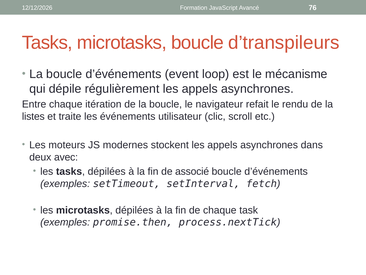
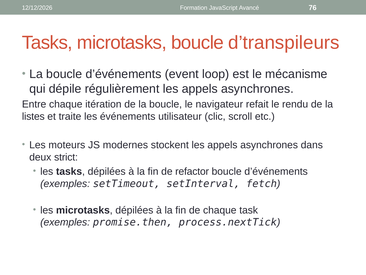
avec: avec -> strict (66, 157)
associé: associé -> refactor (192, 171)
